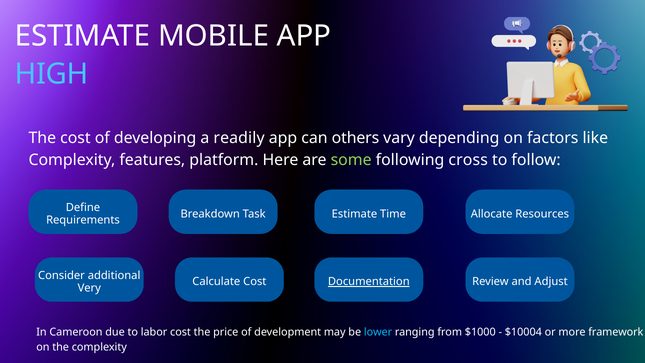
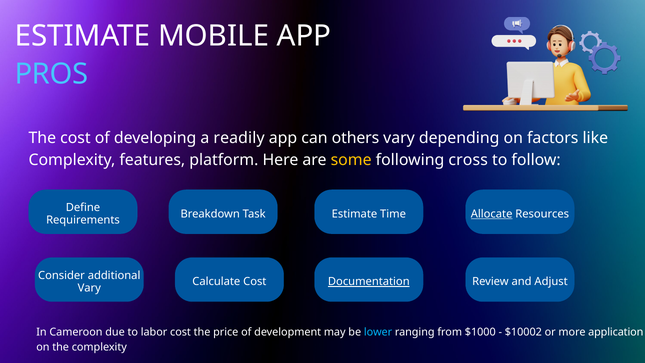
HIGH: HIGH -> PROS (51, 74)
some colour: light green -> yellow (351, 160)
Allocate underline: none -> present (492, 214)
Very: Very -> Vary (89, 288)
$10004: $10004 -> $10002 (523, 332)
framework: framework -> application (616, 332)
